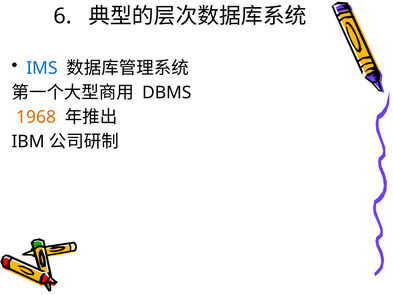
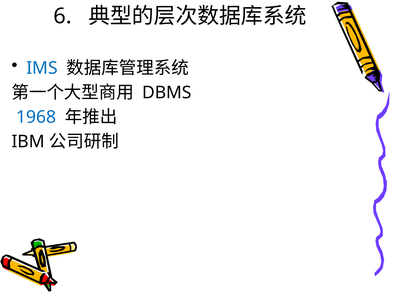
1968 colour: orange -> blue (36, 117)
